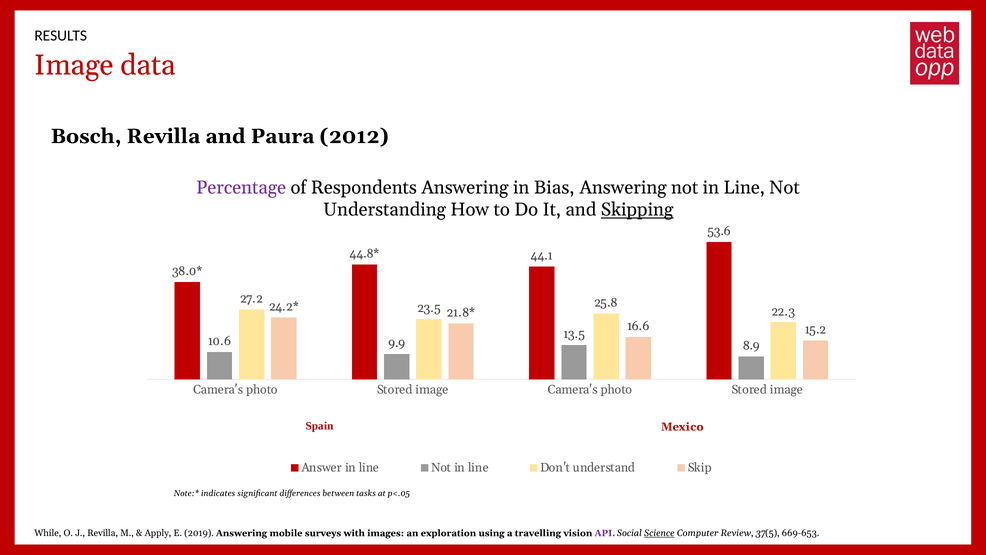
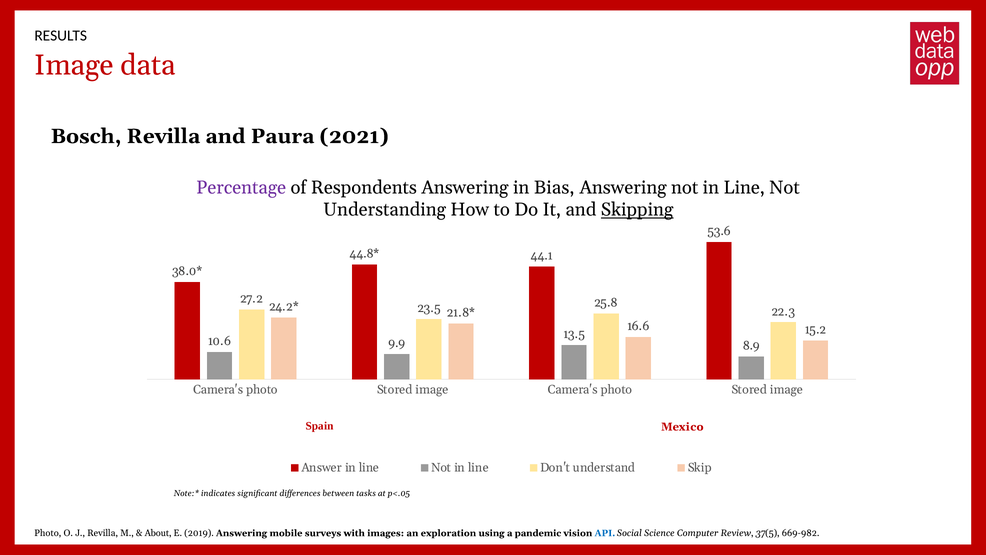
2012: 2012 -> 2021 (354, 136)
While: While -> Photo (48, 533)
Apply: Apply -> About (158, 533)
travelling: travelling -> pandemic (538, 533)
API colour: purple -> blue (605, 533)
Science underline: present -> none (659, 533)
669-653: 669-653 -> 669-982 (801, 533)
